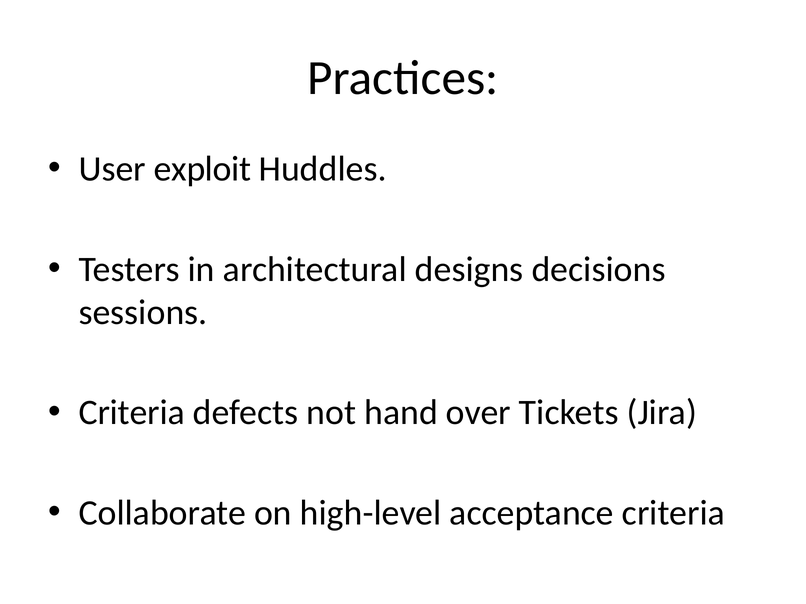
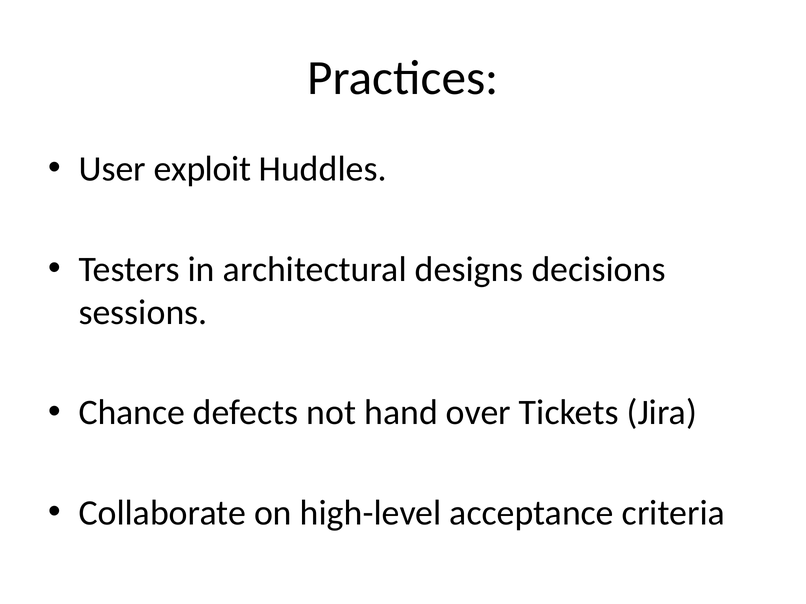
Criteria: Criteria -> Chance (132, 413)
